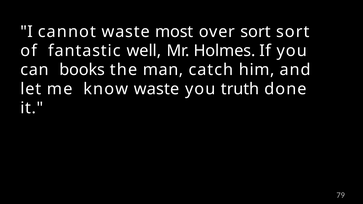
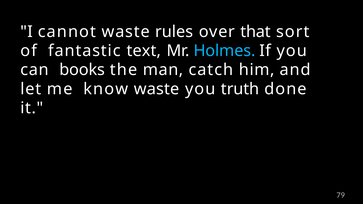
most: most -> rules (174, 32)
over sort: sort -> that (256, 32)
well: well -> text (144, 51)
Holmes colour: white -> light blue (224, 51)
